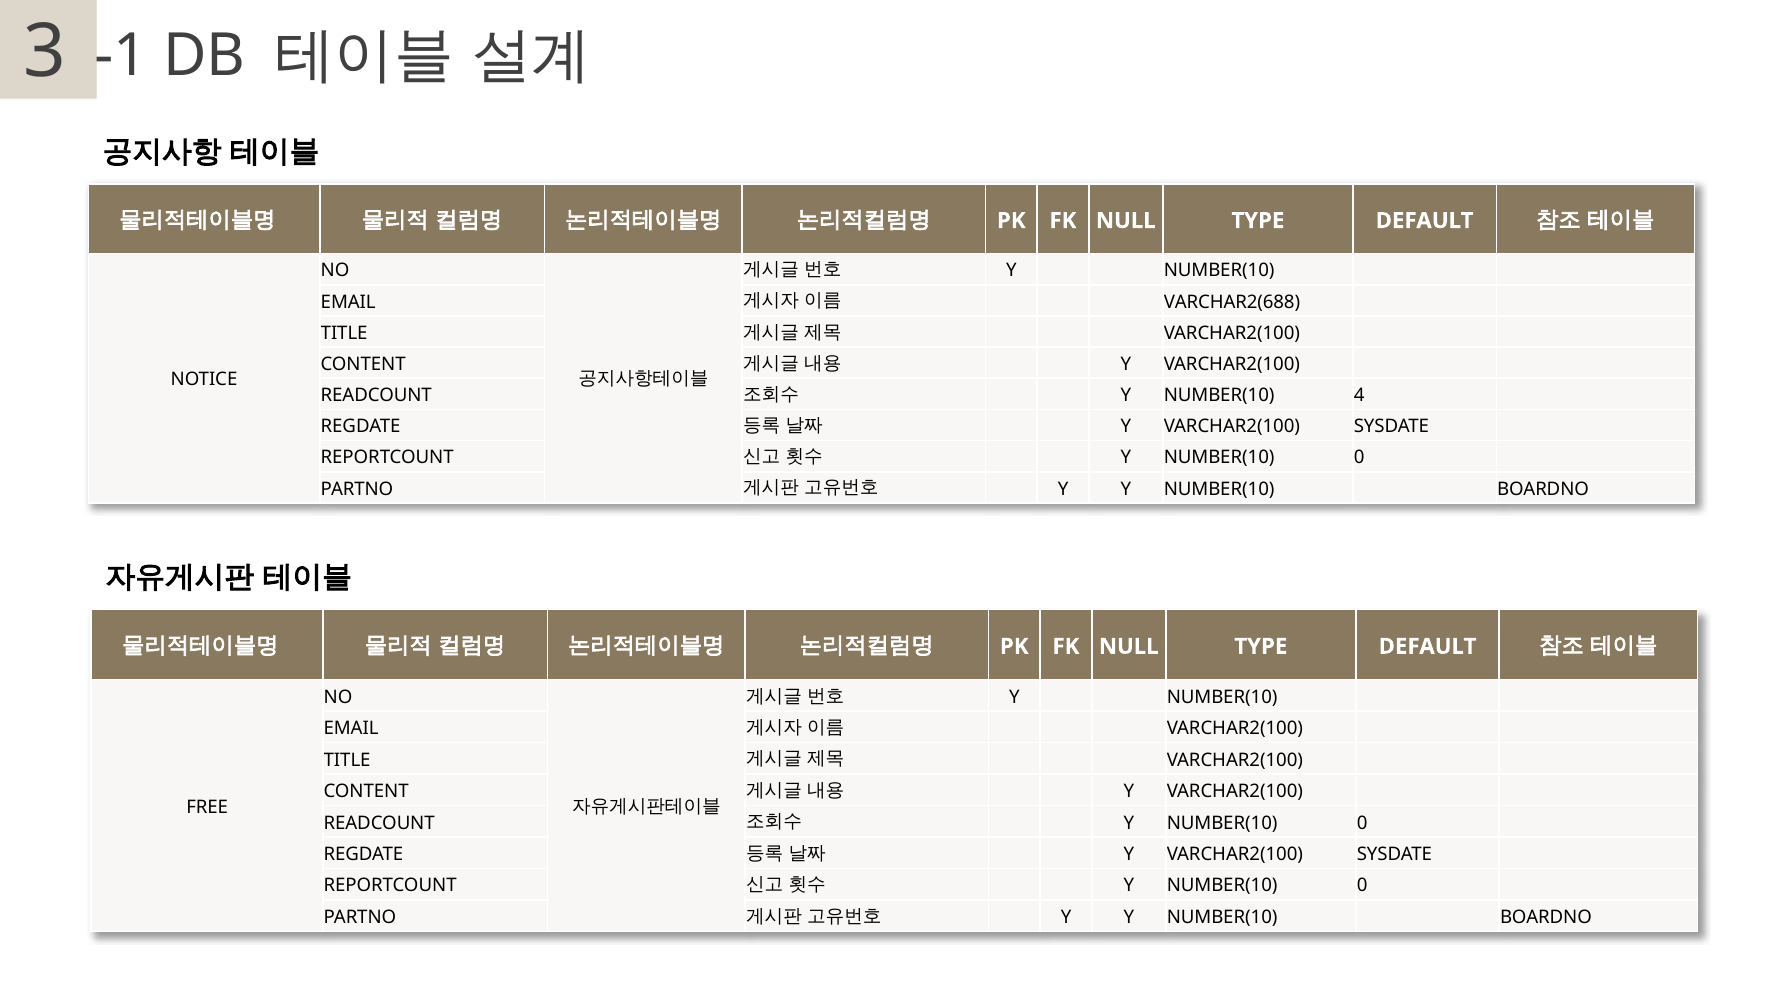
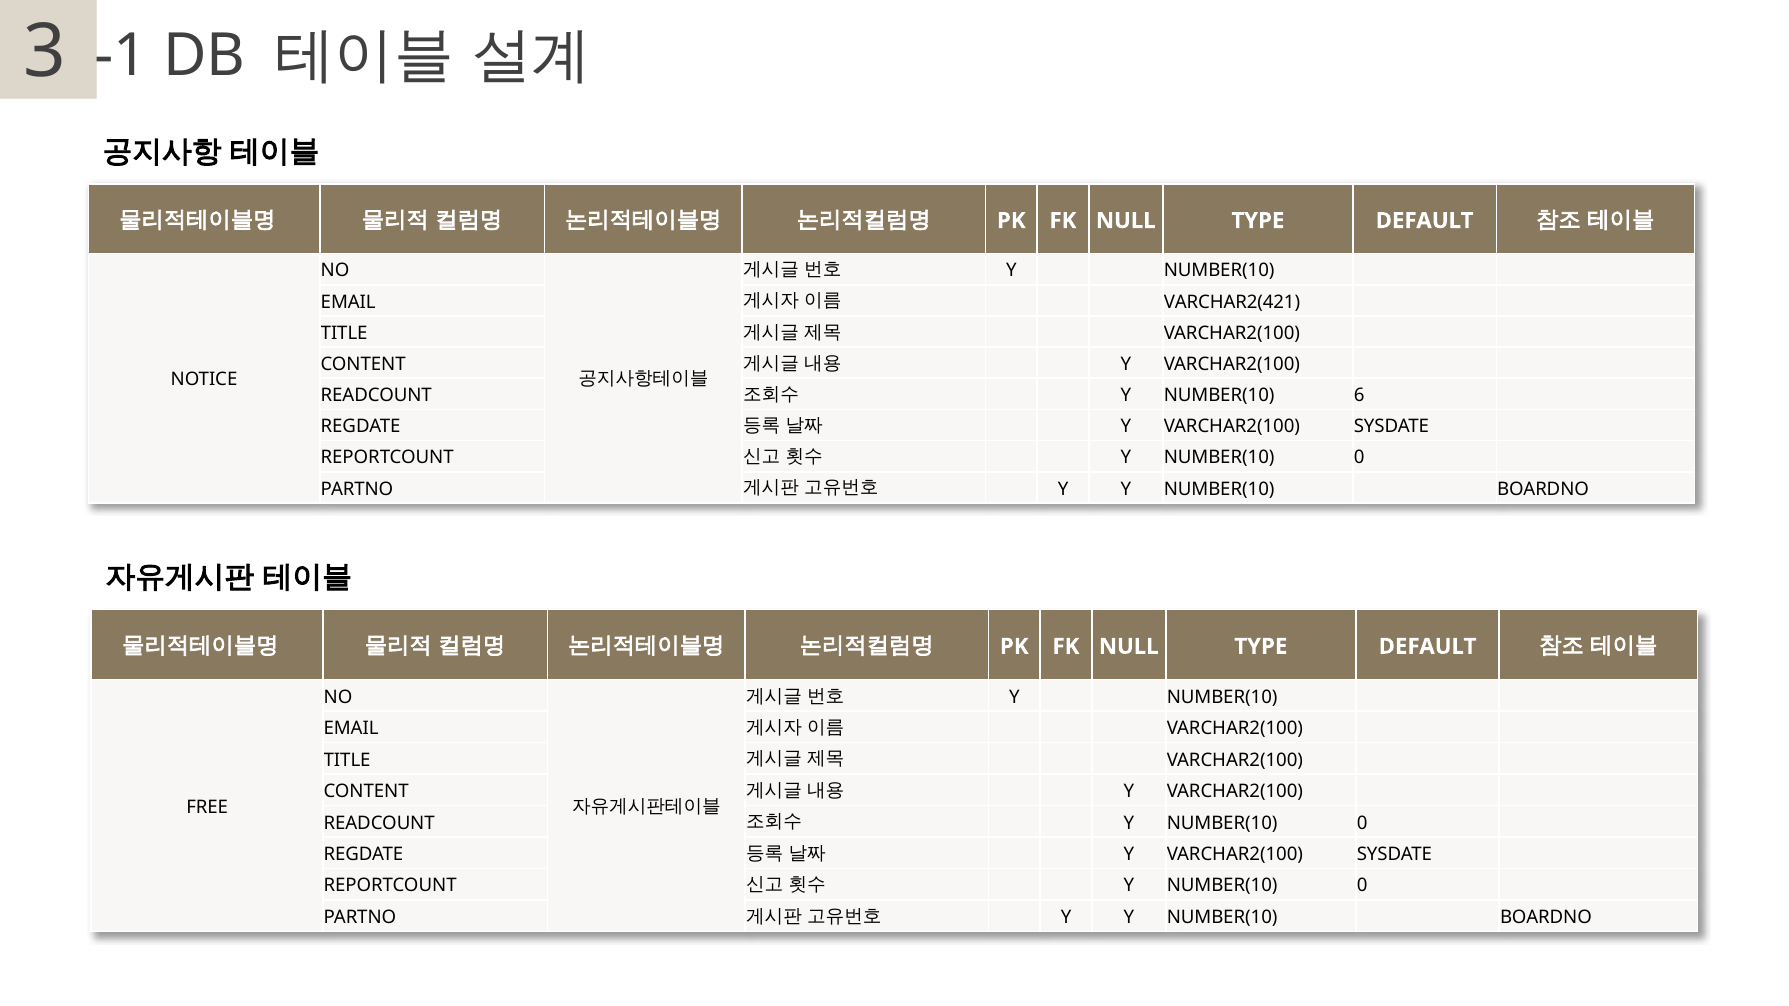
VARCHAR2(688: VARCHAR2(688 -> VARCHAR2(421 (1232, 302)
4: 4 -> 6 (1359, 396)
